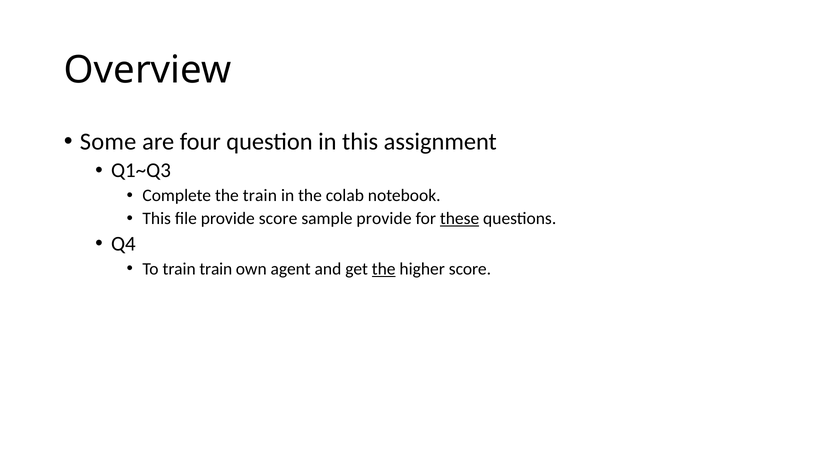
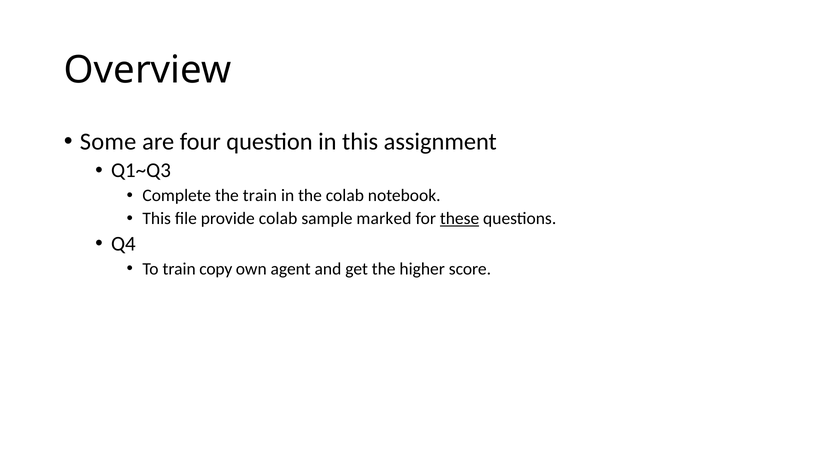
provide score: score -> colab (278, 219)
sample provide: provide -> marked (384, 219)
train train: train -> copy (216, 269)
the underline: present -> none (384, 269)
